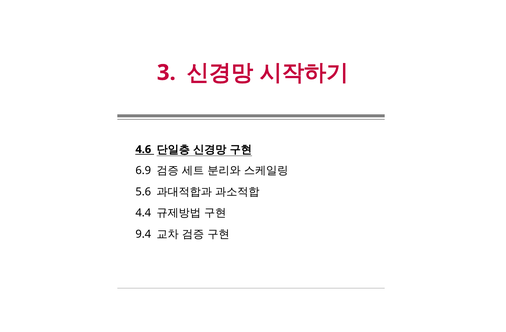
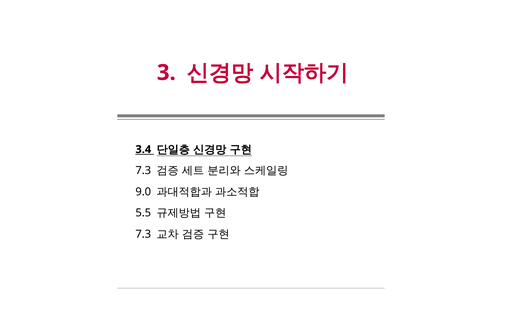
4.6: 4.6 -> 3.4 (143, 150)
6.9: 6.9 -> 7.3 (143, 171)
5.6: 5.6 -> 9.0 (143, 192)
4.4: 4.4 -> 5.5 (143, 213)
9.4: 9.4 -> 7.3 (143, 234)
